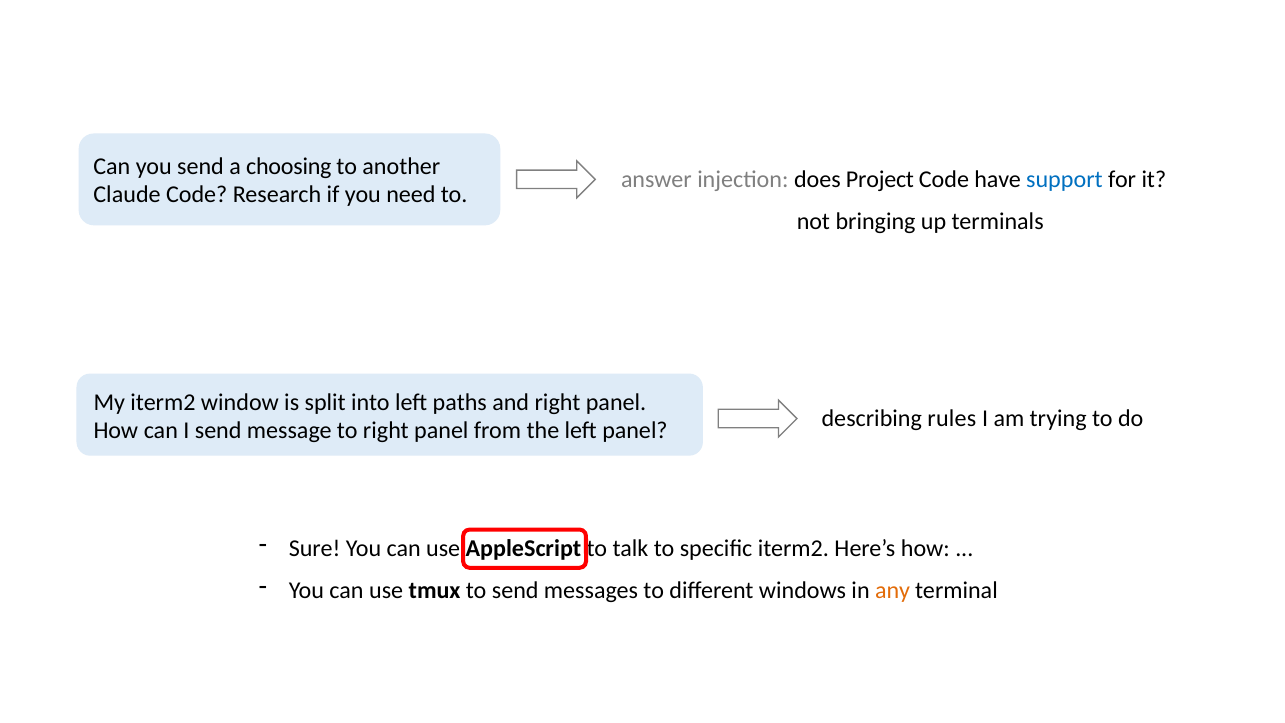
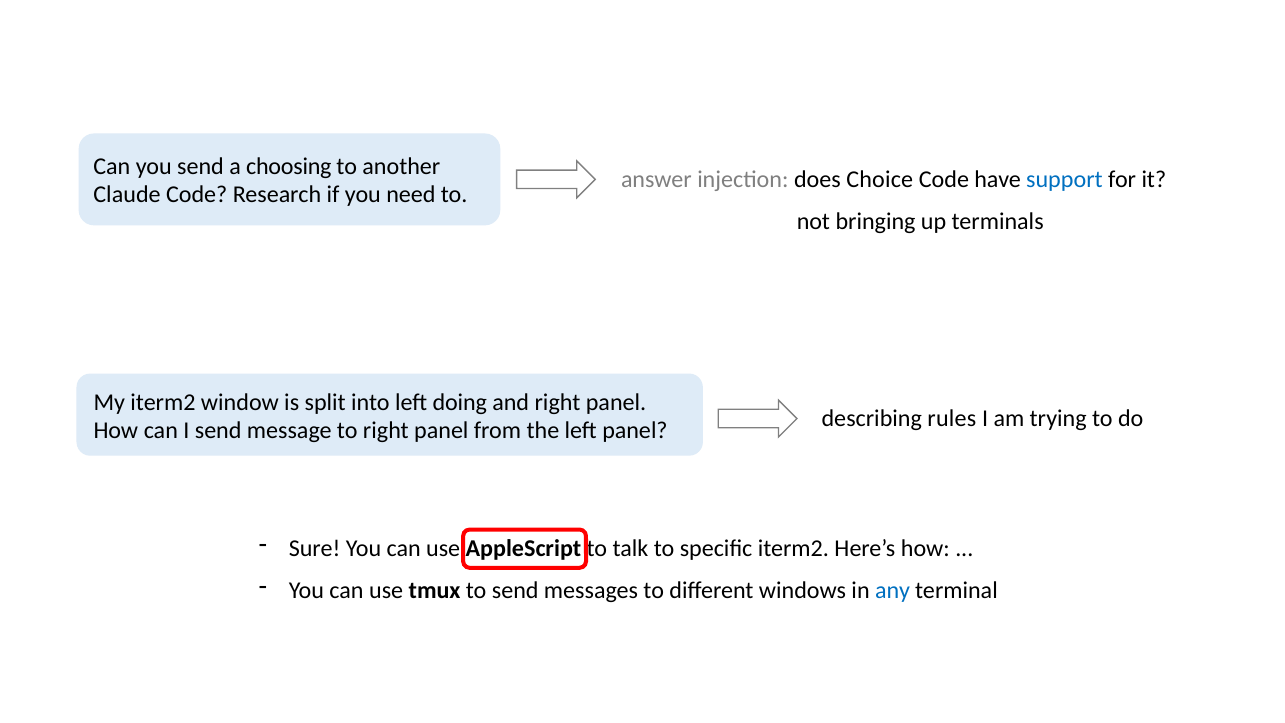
Project: Project -> Choice (880, 180)
paths: paths -> doing (460, 402)
any colour: orange -> blue (893, 591)
